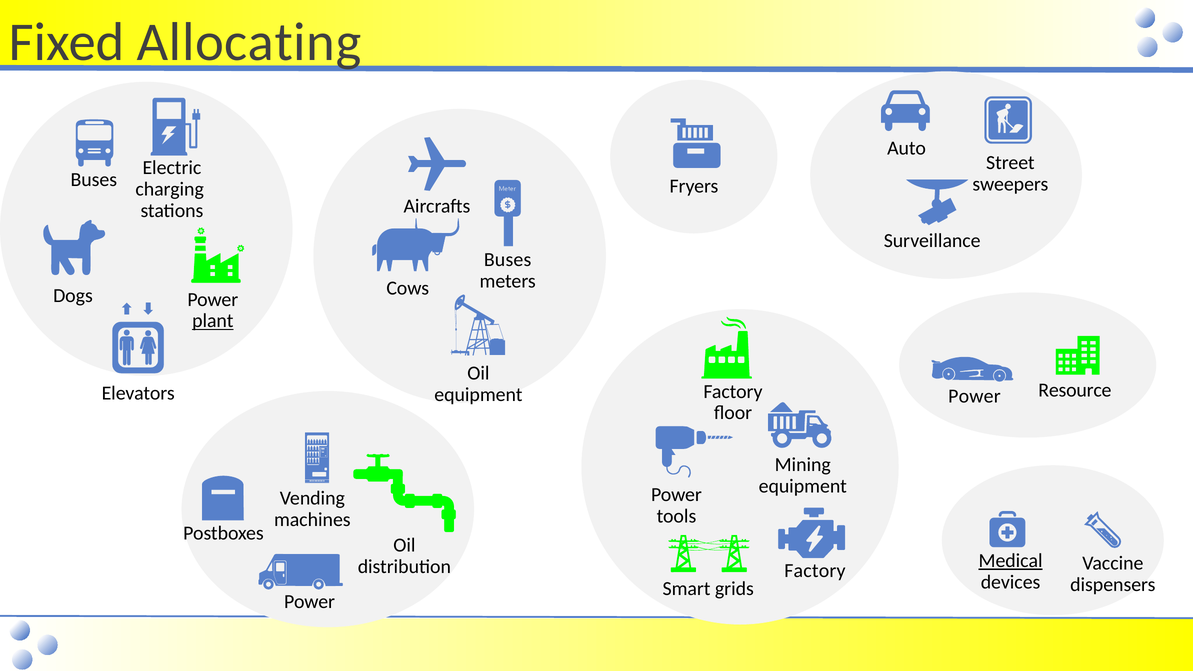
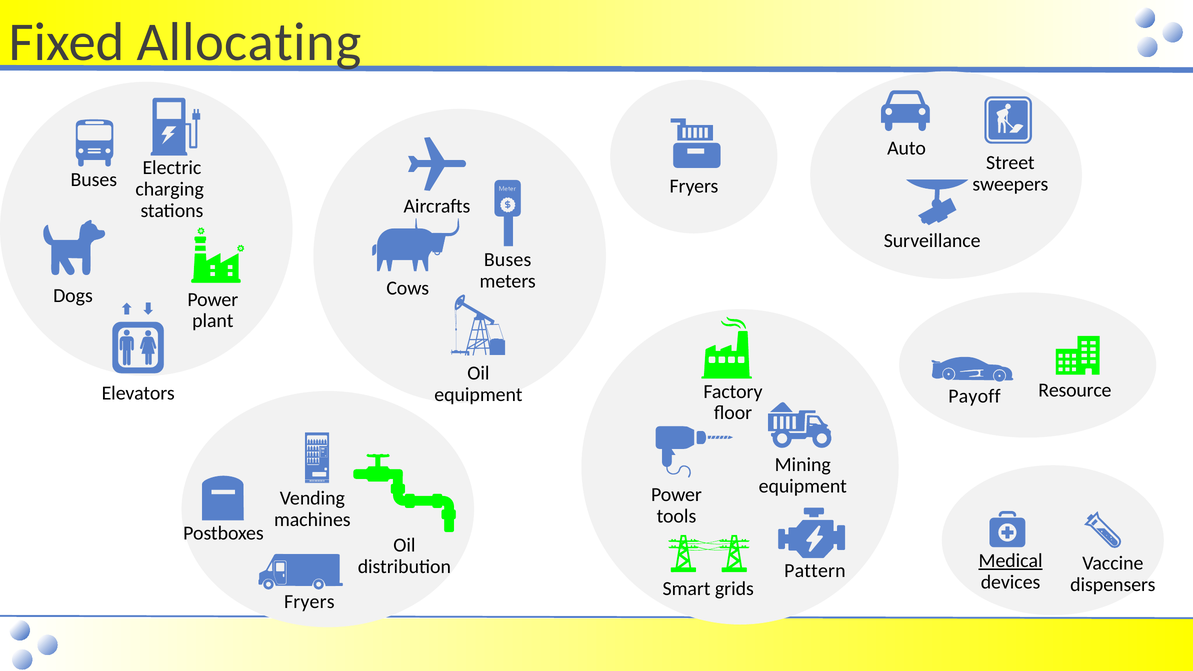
plant underline: present -> none (213, 321)
Power: Power -> Payoff (974, 396)
Factory: Factory -> Pattern (815, 571)
Power: Power -> Fryers (309, 602)
